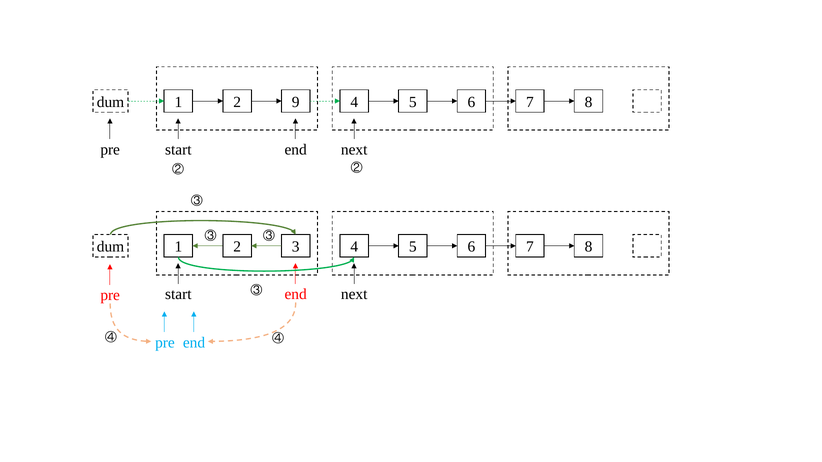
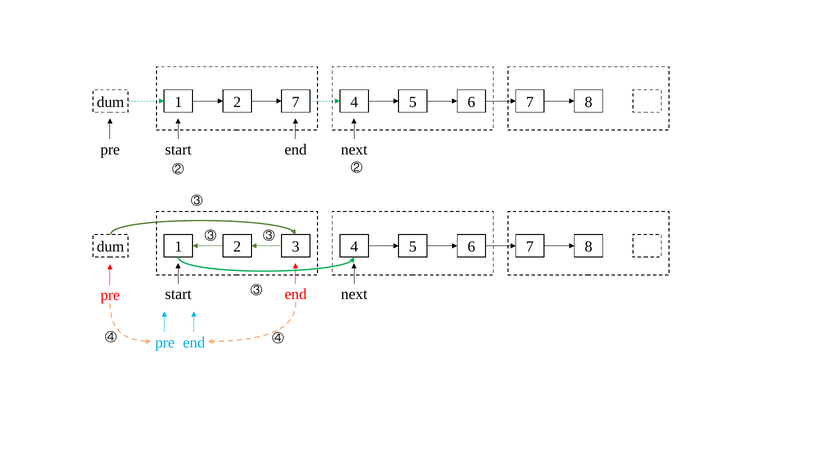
2 9: 9 -> 7 (296, 102)
